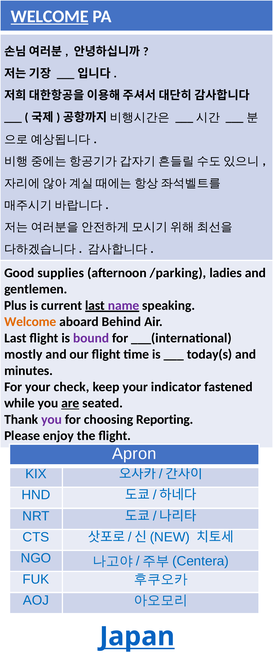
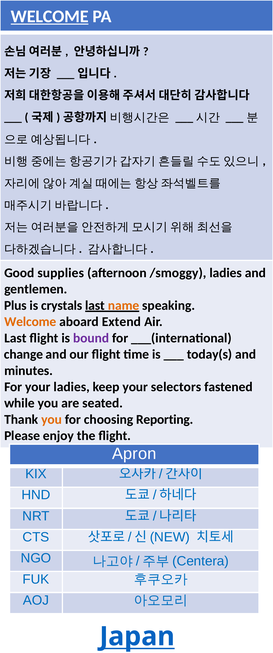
/parking: /parking -> /smoggy (178, 273)
current: current -> crystals (62, 306)
name colour: purple -> orange (124, 306)
Behind: Behind -> Extend (121, 322)
mostly: mostly -> change (23, 354)
your check: check -> ladies (72, 387)
indicator: indicator -> selectors (176, 387)
are underline: present -> none (70, 403)
you colour: purple -> orange (52, 420)
